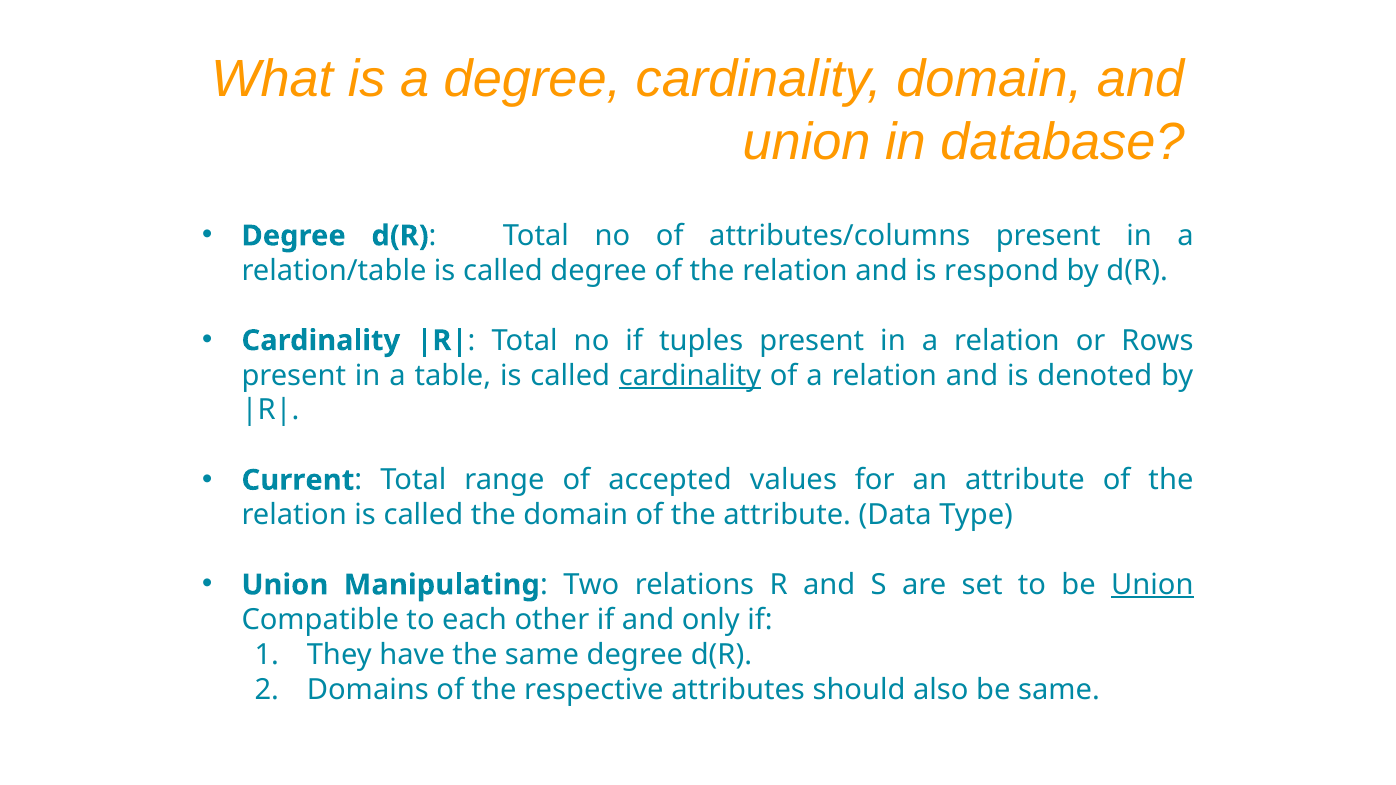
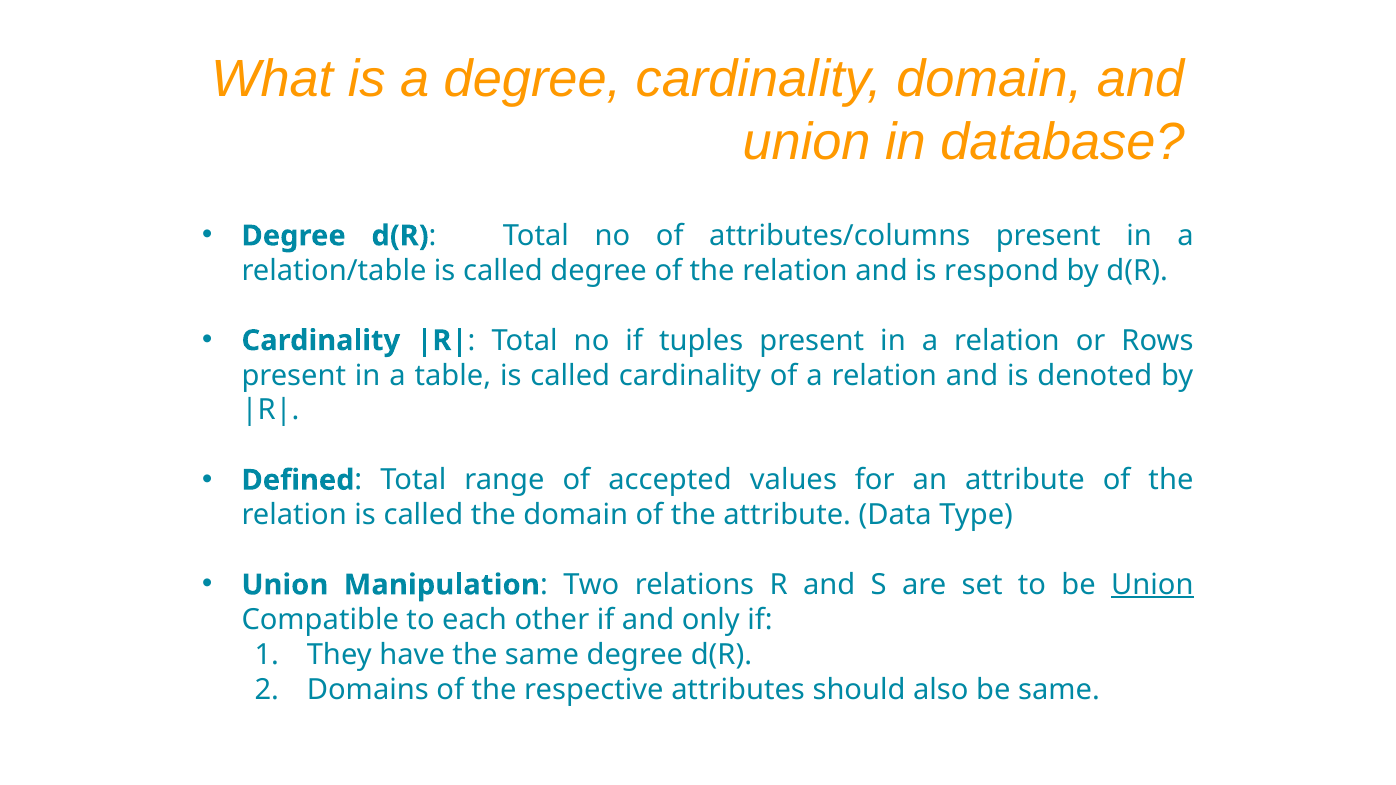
cardinality underline: present -> none (690, 376)
Current: Current -> Defined (298, 480)
Manipulating: Manipulating -> Manipulation (442, 585)
